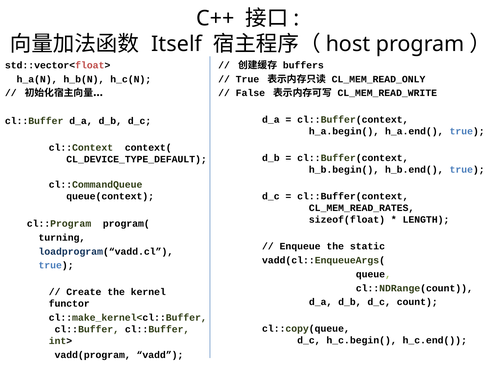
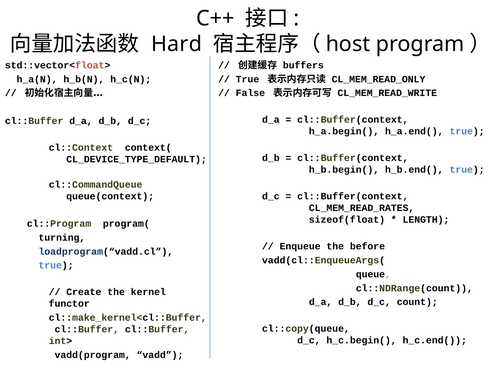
Itself: Itself -> Hard (177, 44)
static: static -> before (367, 247)
